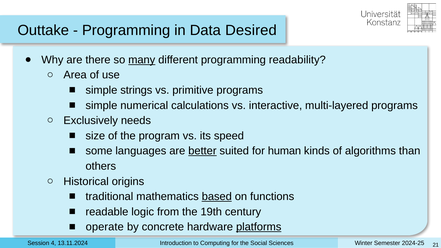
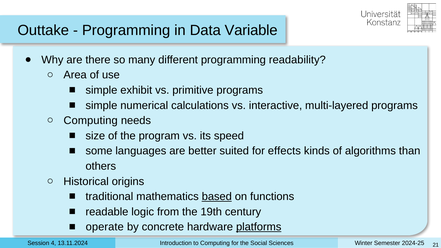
Desired: Desired -> Variable (251, 30)
many underline: present -> none (142, 60)
strings: strings -> exhibit (136, 90)
Exclusively: Exclusively -> Computing (91, 121)
better underline: present -> none (202, 151)
human: human -> effects (284, 151)
